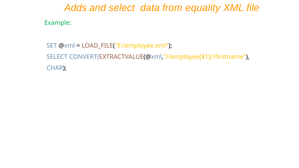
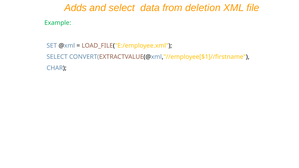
equality: equality -> deletion (203, 8)
